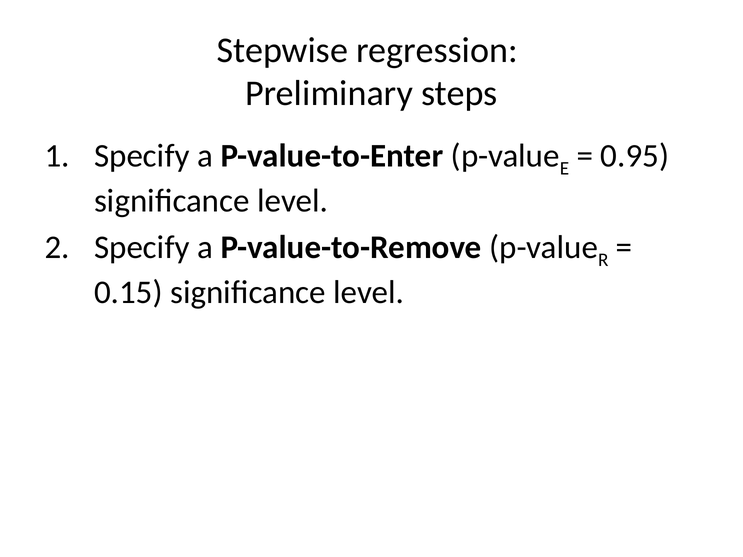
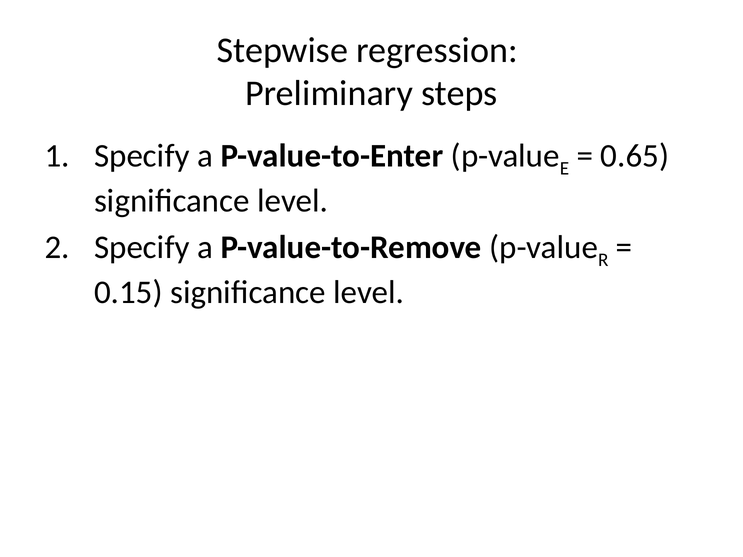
0.95: 0.95 -> 0.65 (635, 156)
